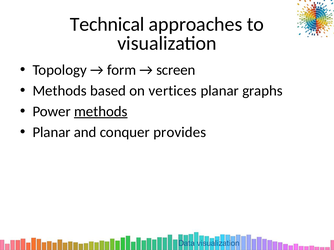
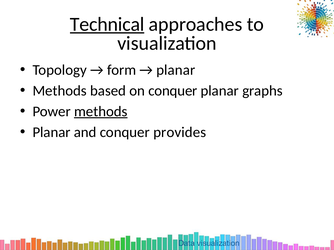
Technical underline: none -> present (107, 24)
screen: screen -> planar (176, 70)
on vertices: vertices -> conquer (173, 91)
